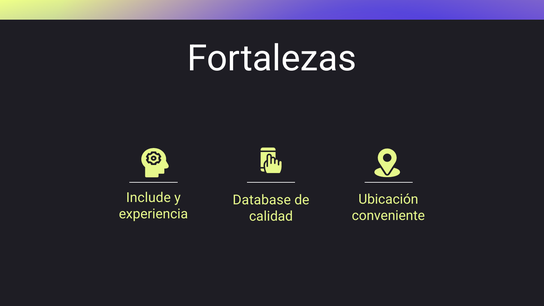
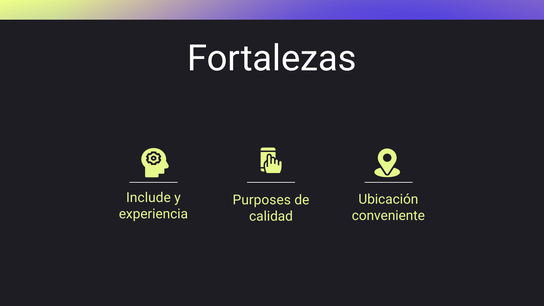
Database: Database -> Purposes (262, 200)
